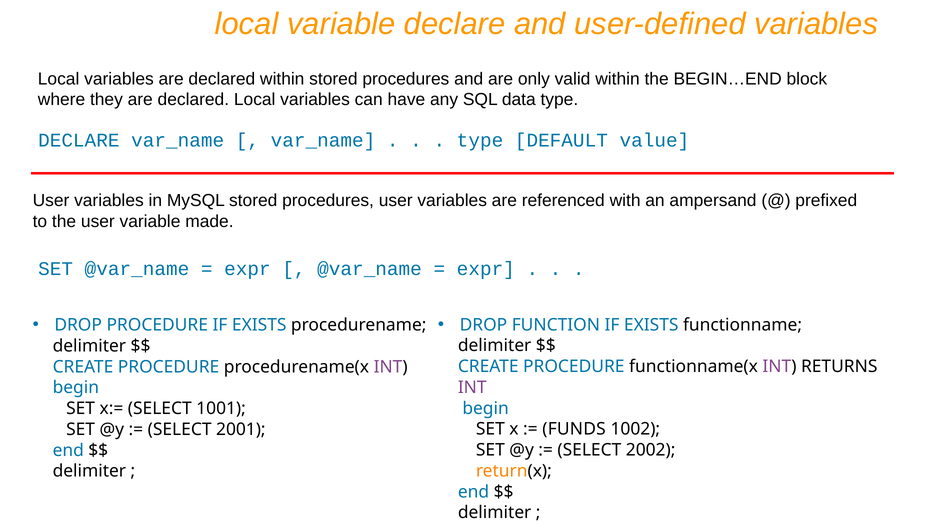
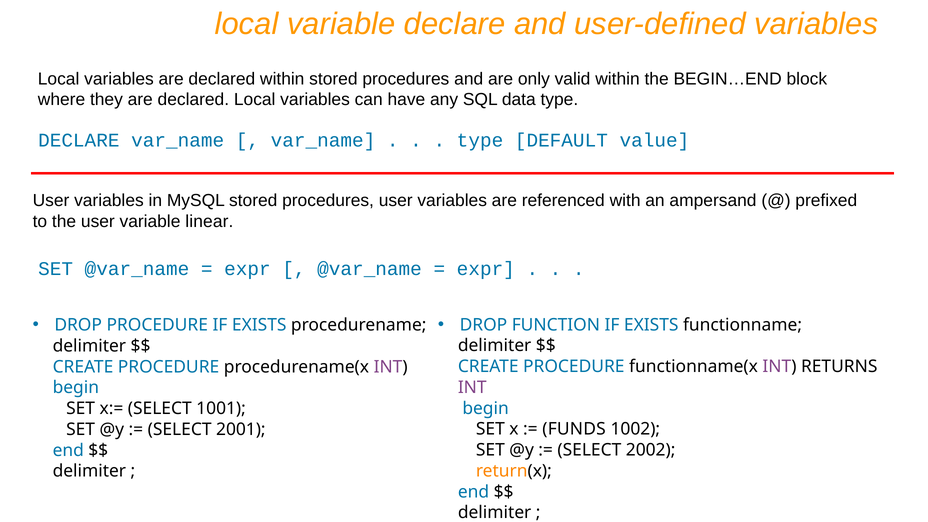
made: made -> linear (209, 222)
